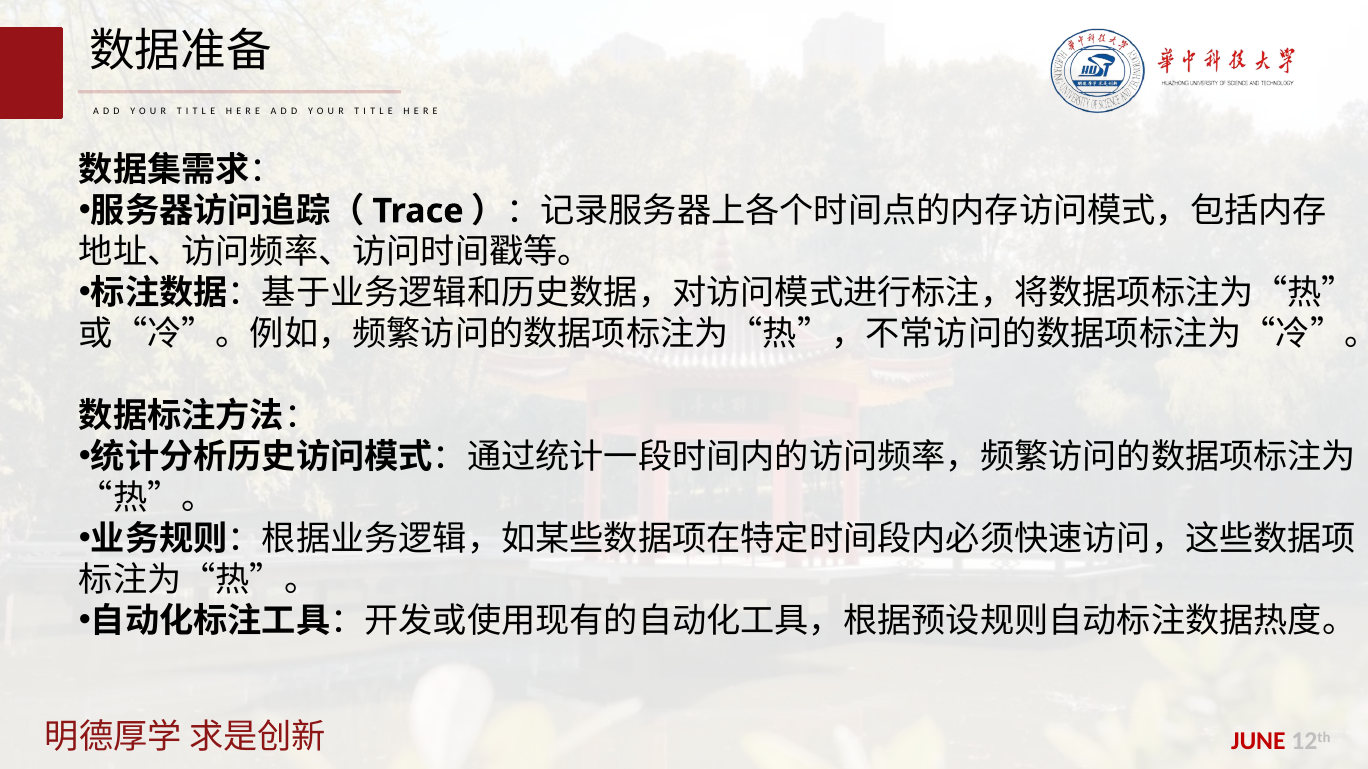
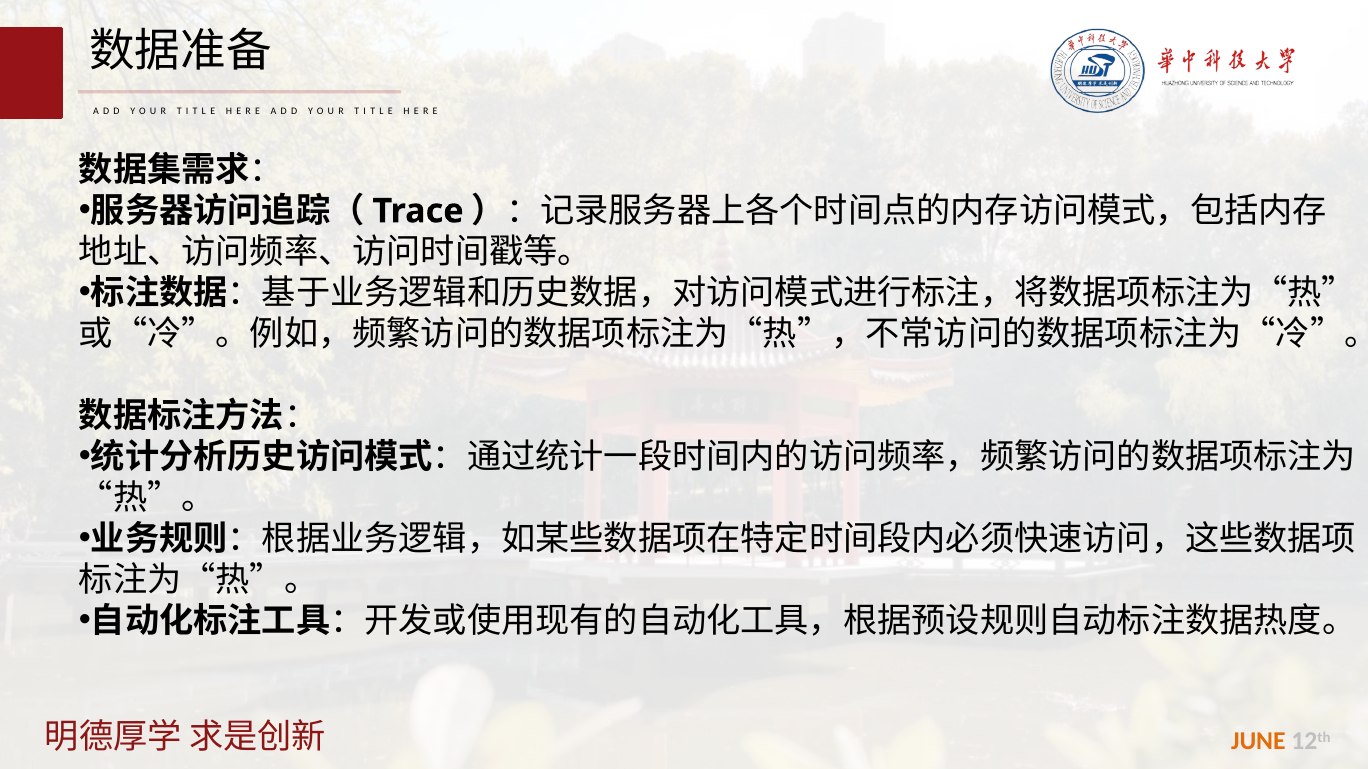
JUNE colour: red -> orange (1258, 742)
